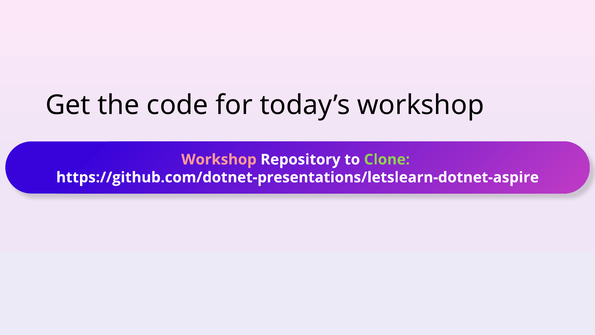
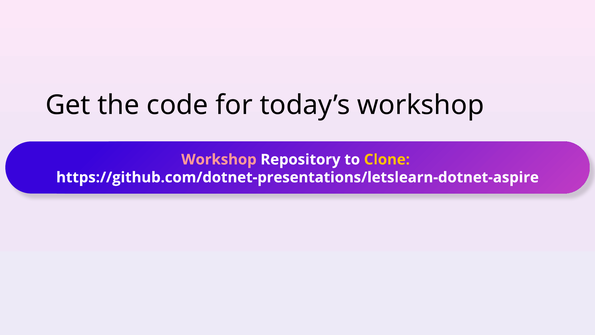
Clone colour: light green -> yellow (387, 159)
